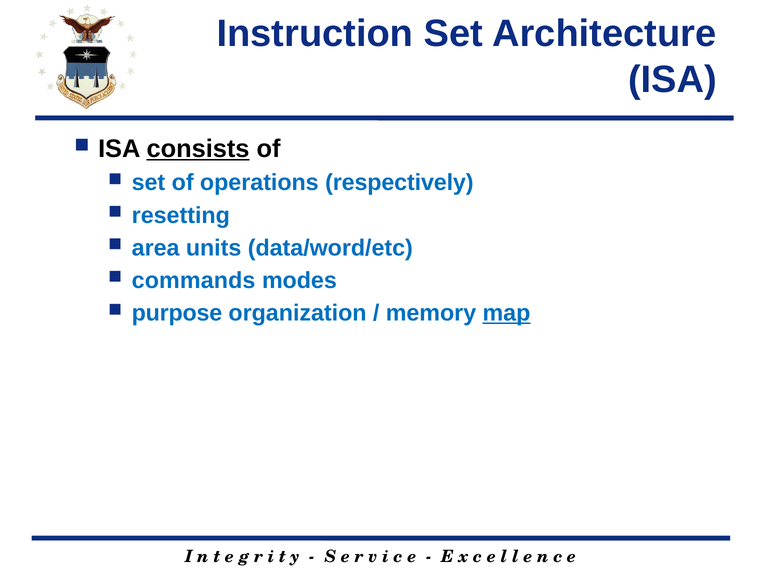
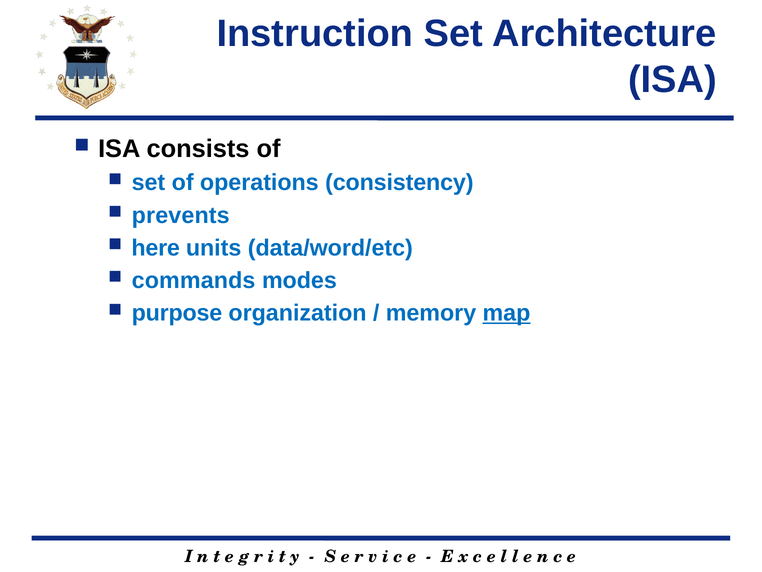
consists underline: present -> none (198, 149)
respectively: respectively -> consistency (399, 183)
resetting: resetting -> prevents (181, 215)
area: area -> here (156, 248)
